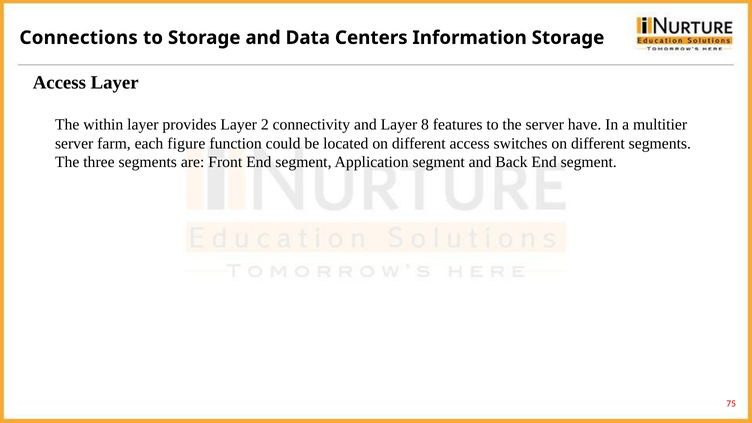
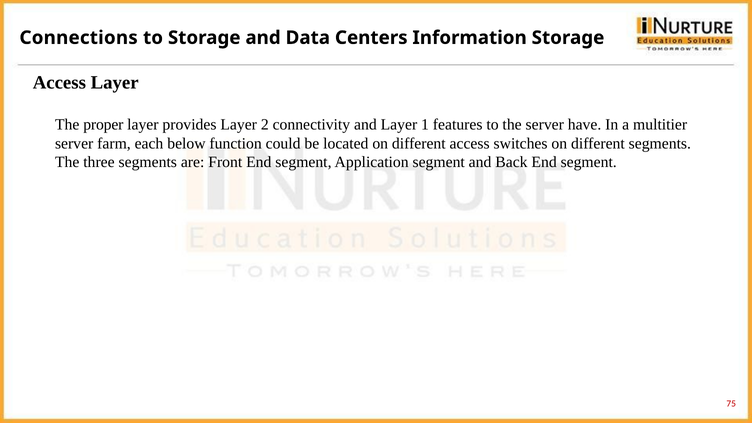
within: within -> proper (103, 125)
8: 8 -> 1 (425, 125)
figure: figure -> below (186, 143)
